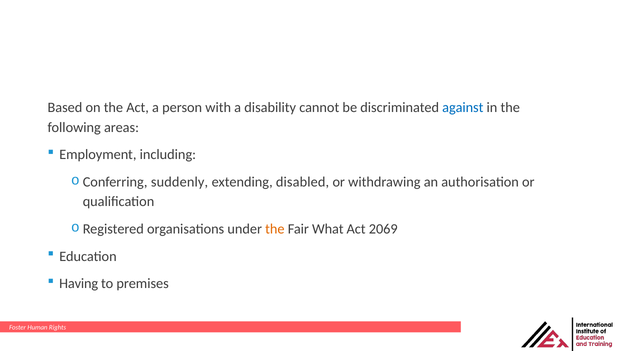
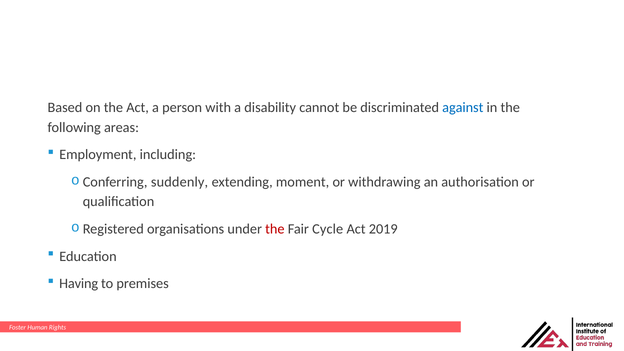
disabled: disabled -> moment (303, 182)
the colour: orange -> red (275, 229)
What: What -> Cycle (328, 229)
2069: 2069 -> 2019 (383, 229)
